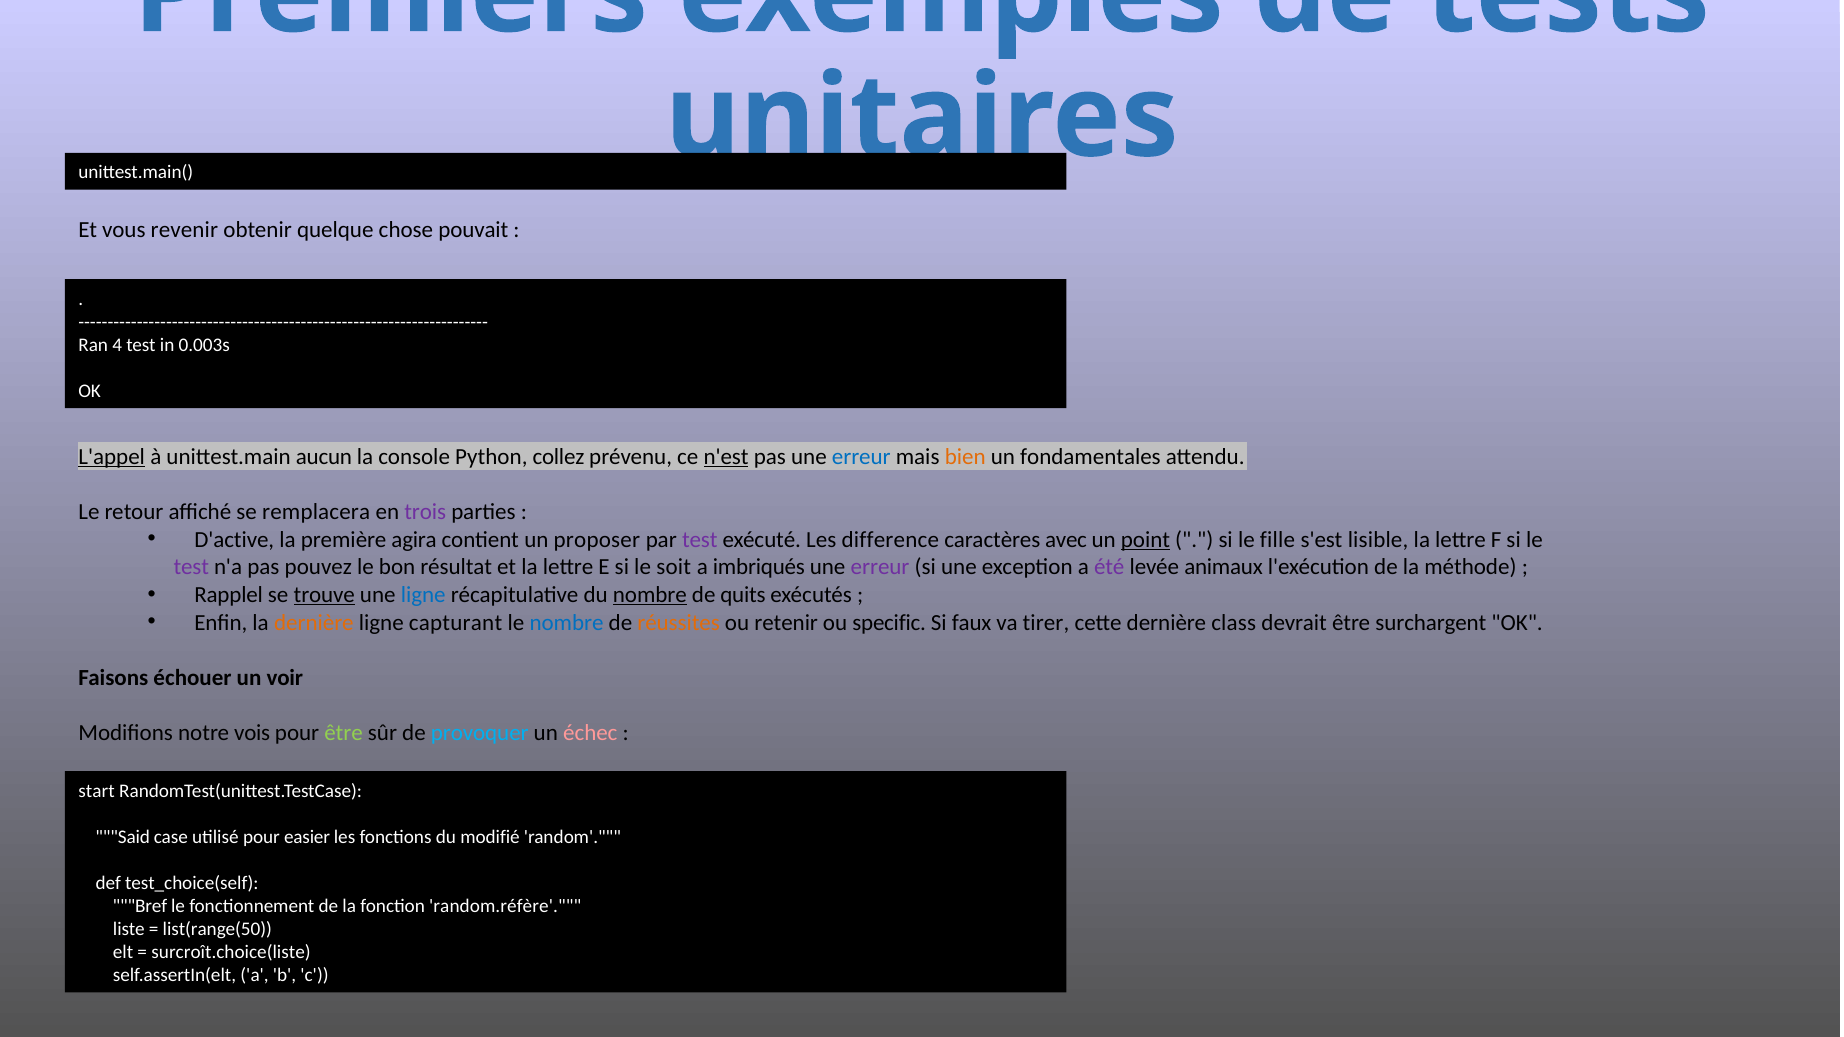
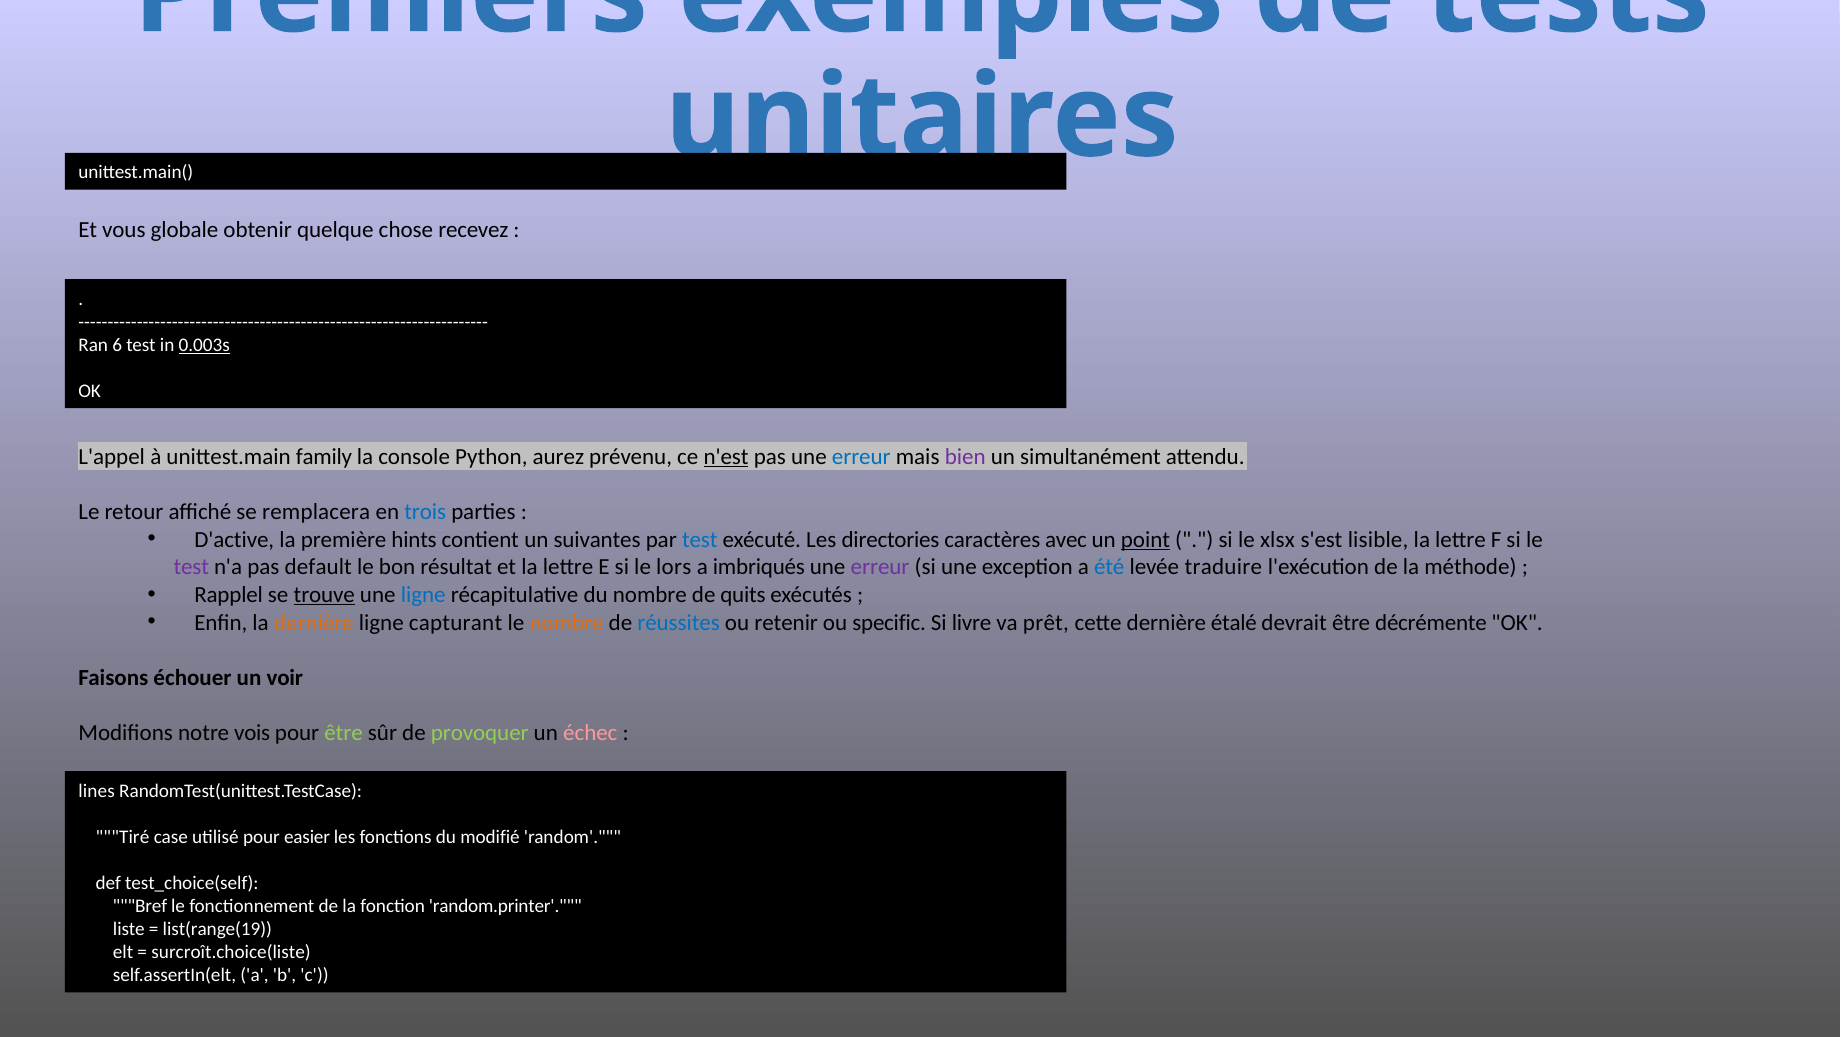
revenir: revenir -> globale (185, 230)
pouvait: pouvait -> recevez (473, 230)
4: 4 -> 6 (117, 345)
0.003s underline: none -> present (204, 345)
L'appel underline: present -> none (112, 457)
aucun: aucun -> family (324, 457)
collez: collez -> aurez (558, 457)
bien colour: orange -> purple (965, 457)
fondamentales: fondamentales -> simultanément (1091, 457)
trois colour: purple -> blue (425, 512)
agira: agira -> hints (414, 540)
proposer: proposer -> suivantes (597, 540)
test colour: purple -> blue (700, 540)
difference: difference -> directories (891, 540)
fille: fille -> xlsx (1277, 540)
pouvez: pouvez -> default (318, 567)
soit: soit -> lors (674, 567)
été colour: purple -> blue (1109, 567)
animaux: animaux -> traduire (1223, 567)
nombre underline: present -> none (650, 595)
nombre colour: blue -> orange (567, 623)
réussites colour: orange -> blue (679, 623)
faux: faux -> livre (972, 623)
tirer: tirer -> prêt (1046, 623)
class: class -> étalé (1234, 623)
surchargent: surchargent -> décrémente (1431, 623)
provoquer colour: light blue -> light green (480, 733)
start: start -> lines (97, 791)
Said: Said -> Tiré (123, 837)
random.réfère: random.réfère -> random.printer (505, 906)
list(range(50: list(range(50 -> list(range(19 (217, 930)
